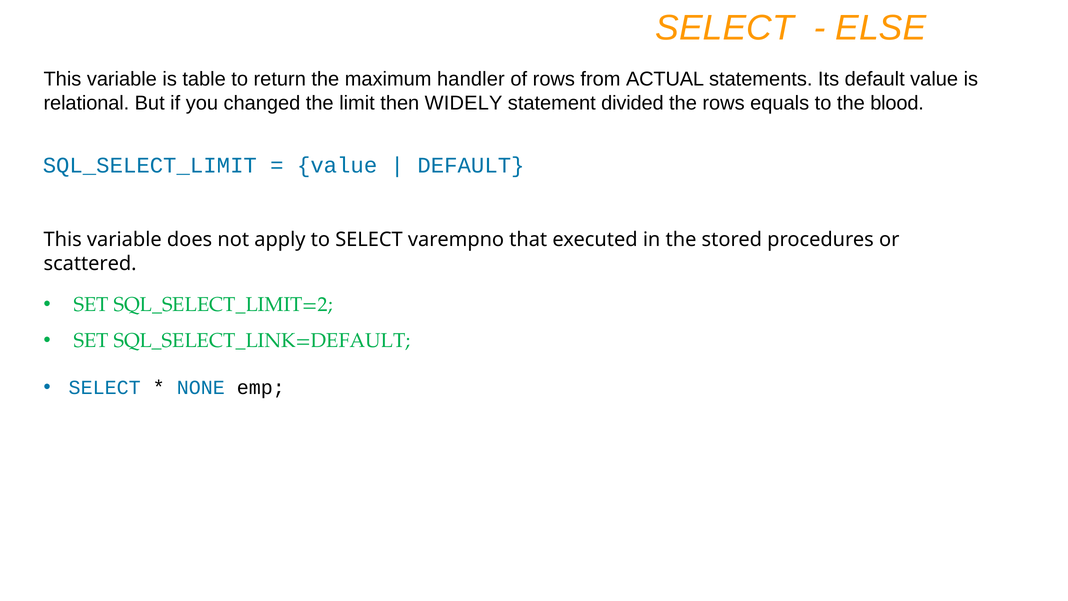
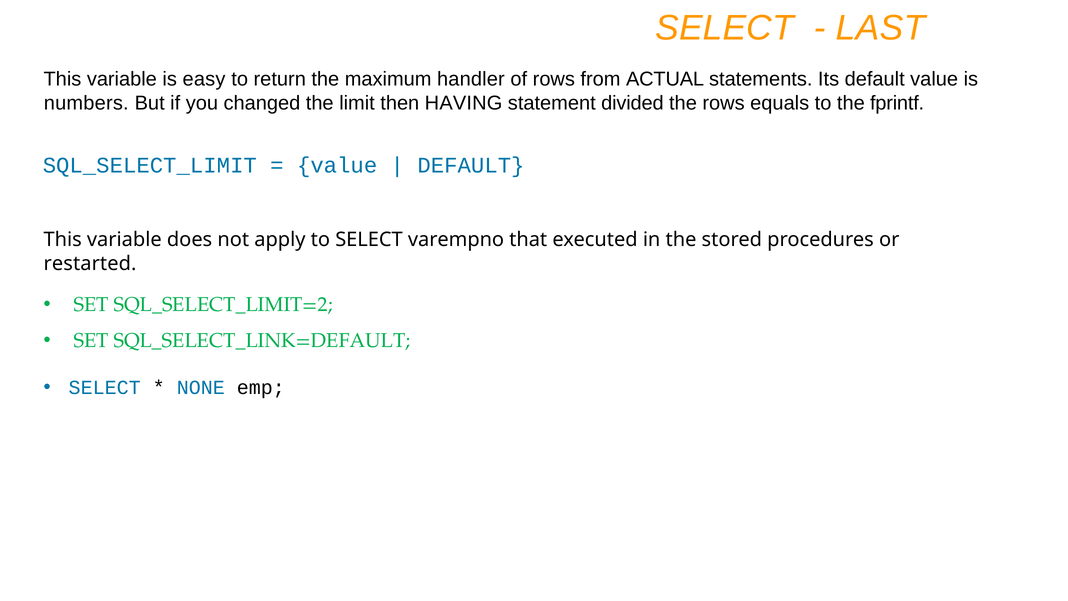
ELSE: ELSE -> LAST (881, 28)
table: table -> easy (204, 79)
relational: relational -> numbers (86, 103)
WIDELY: WIDELY -> HAVING (464, 103)
blood: blood -> fprintf (897, 103)
scattered: scattered -> restarted (90, 264)
